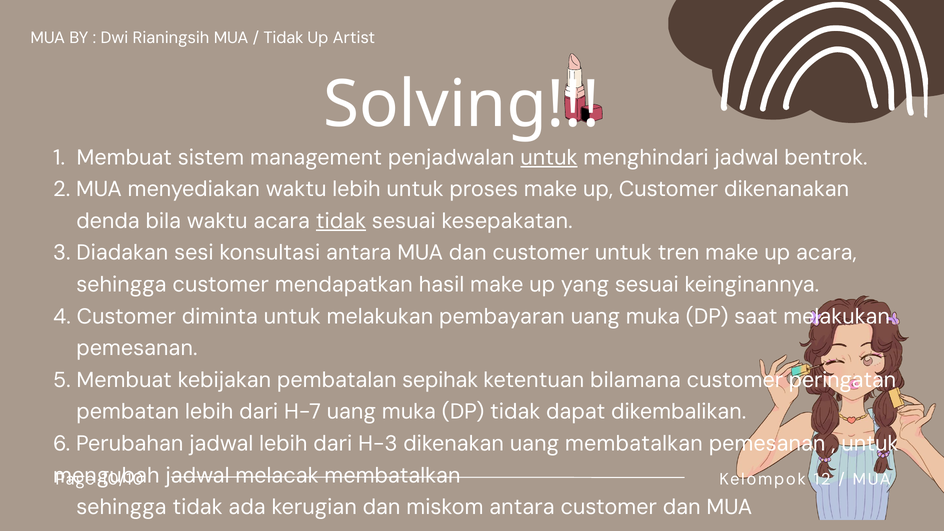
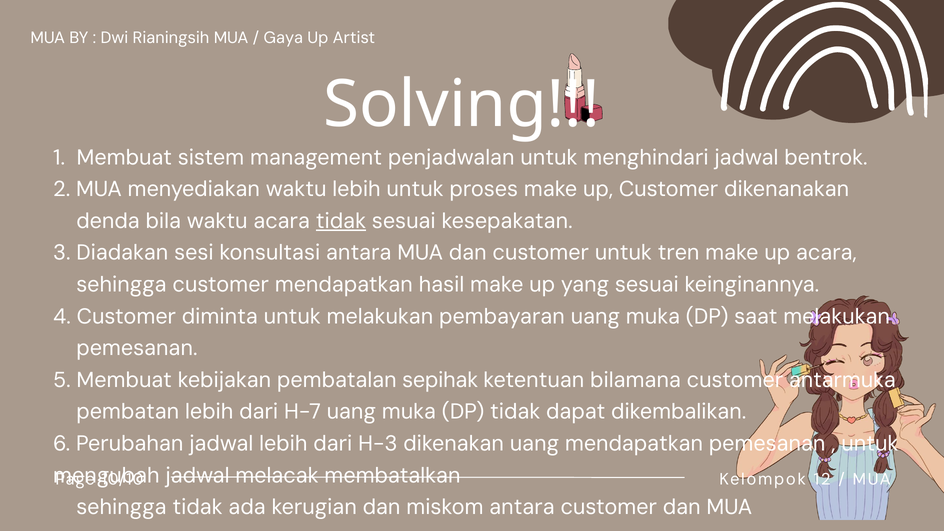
Tidak: Tidak -> Gaya (283, 38)
untuk underline: present -> none (549, 157)
peringatan: peringatan -> antarmuka (842, 380)
uang membatalkan: membatalkan -> mendapatkan (634, 444)
